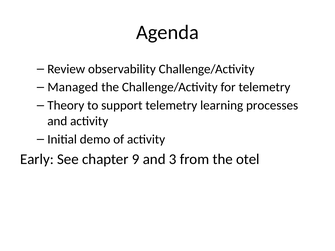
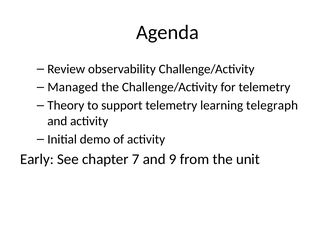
processes: processes -> telegraph (272, 106)
9: 9 -> 7 (136, 159)
3: 3 -> 9 (173, 159)
otel: otel -> unit (248, 159)
